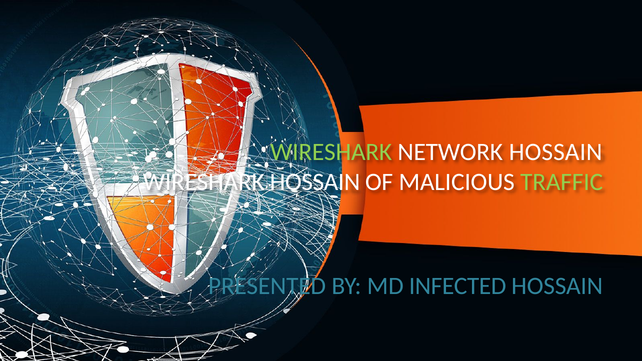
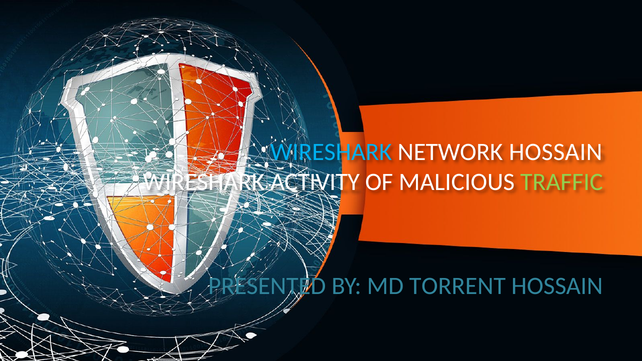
WIRESHARK colour: light green -> light blue (331, 152)
WIRESHARK HOSSAIN: HOSSAIN -> ACTIVITY (315, 182)
INFECTED: INFECTED -> TORRENT (457, 286)
